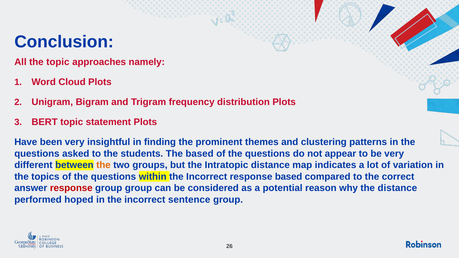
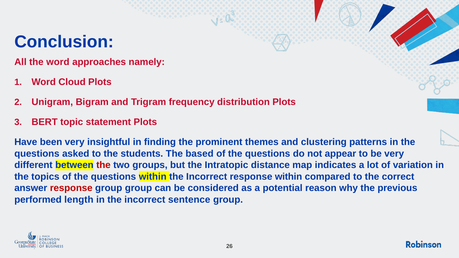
the topic: topic -> word (58, 62)
the colour: orange -> red (103, 165)
response based: based -> within (289, 177)
the distance: distance -> previous (397, 188)
hoped: hoped -> length (79, 200)
